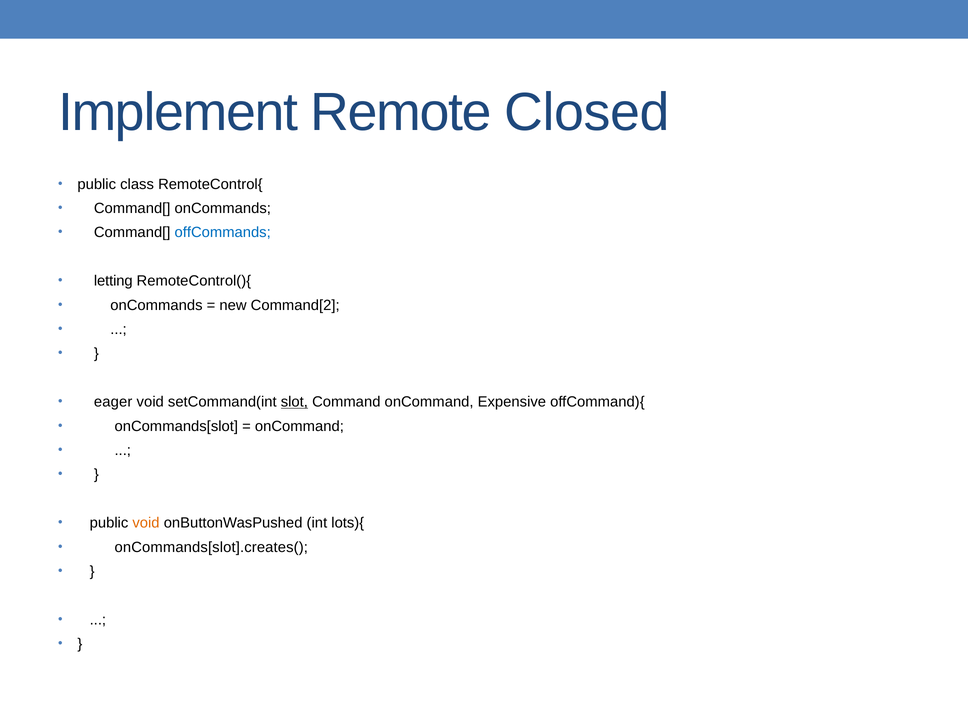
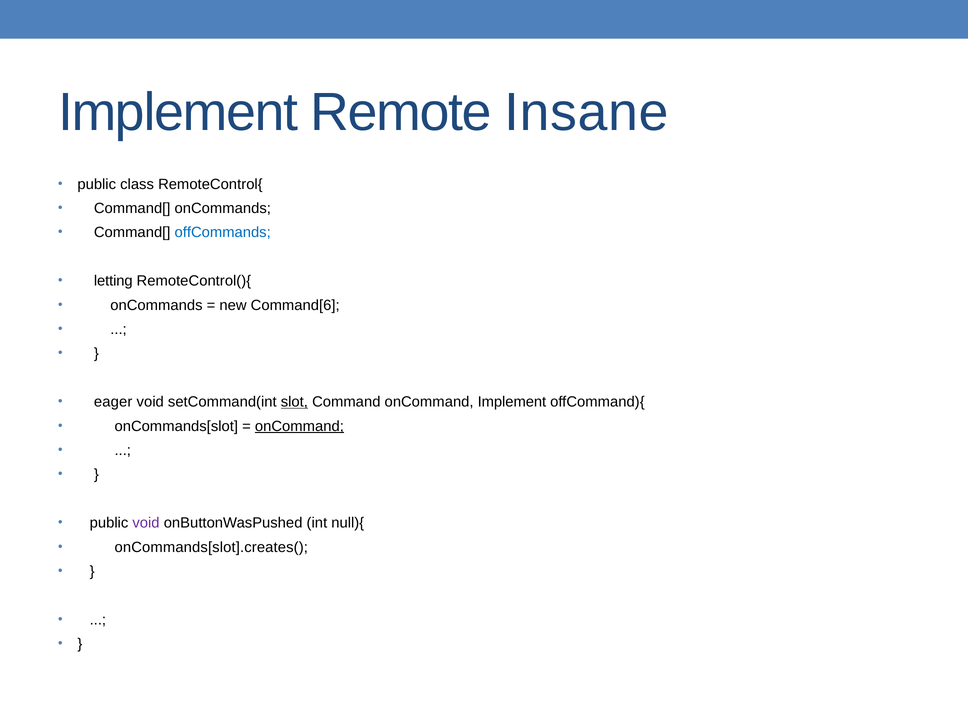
Closed: Closed -> Insane (586, 113)
Command[2: Command[2 -> Command[6 (295, 305)
onCommand Expensive: Expensive -> Implement (512, 402)
onCommand underline: none -> present (299, 426)
void colour: orange -> purple (146, 523)
lots){: lots){ -> null){ (348, 523)
